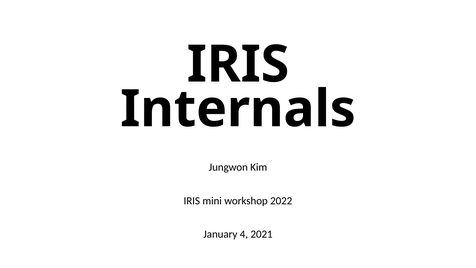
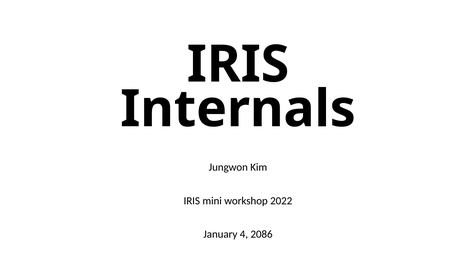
2021: 2021 -> 2086 (262, 234)
